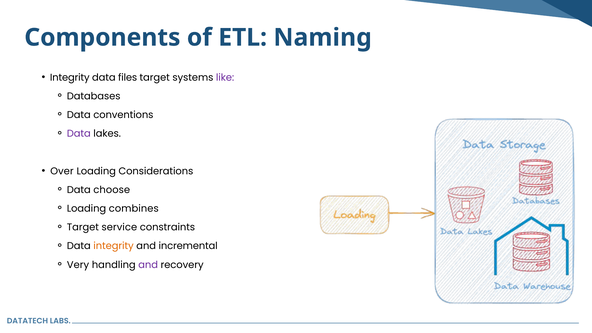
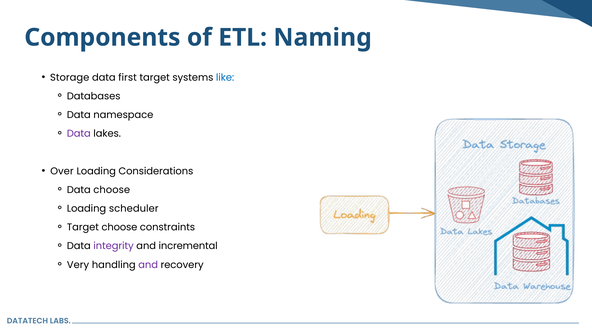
Integrity: Integrity -> Storage (70, 77)
files: files -> first (128, 77)
like colour: purple -> blue (225, 77)
conventions: conventions -> namespace (123, 115)
combines: combines -> scheduler (134, 209)
Target service: service -> choose (119, 227)
integrity colour: orange -> purple (114, 246)
